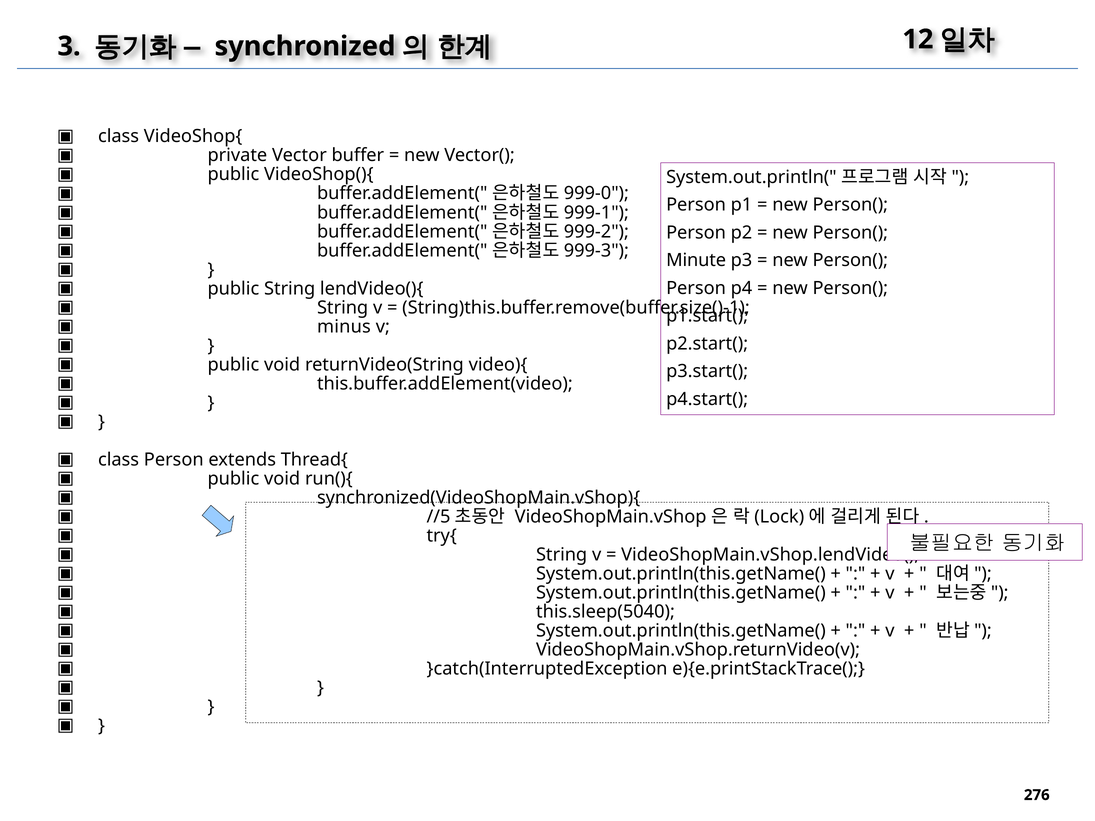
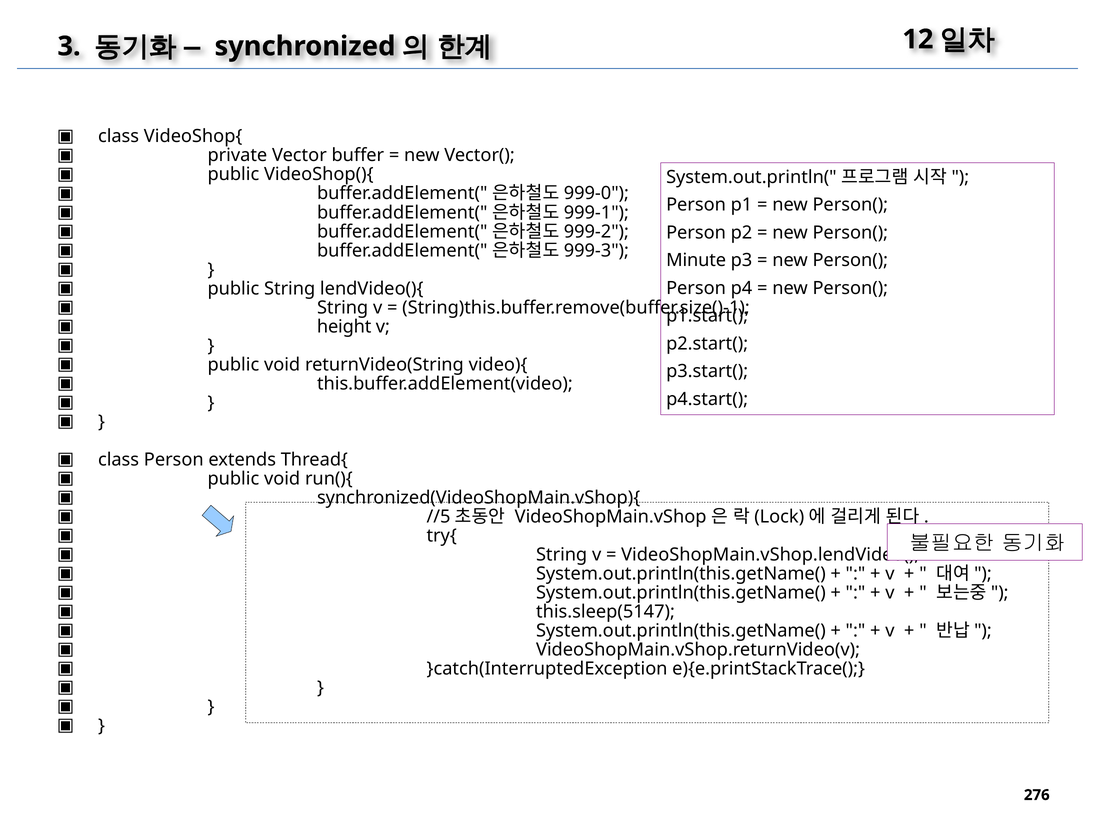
minus: minus -> height (344, 327)
this.sleep(5040: this.sleep(5040 -> this.sleep(5147 (606, 612)
